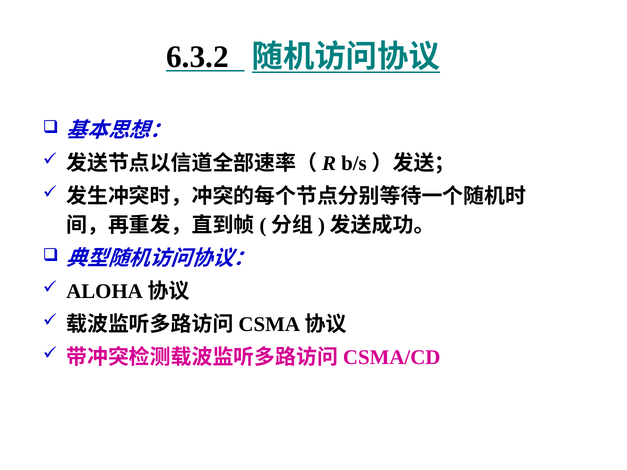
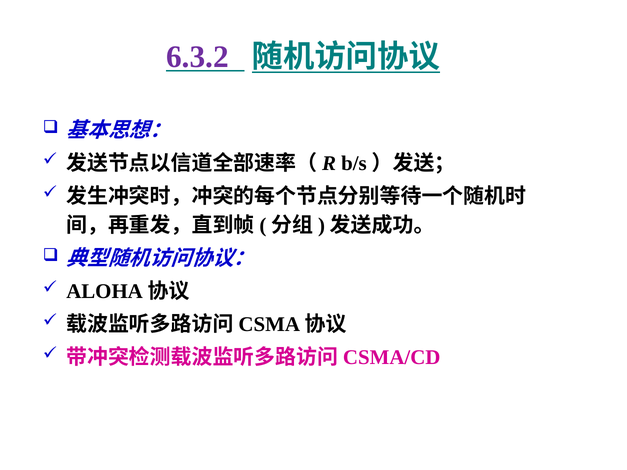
6.3.2 colour: black -> purple (197, 57)
